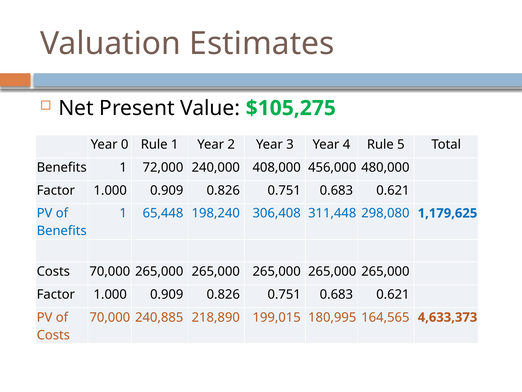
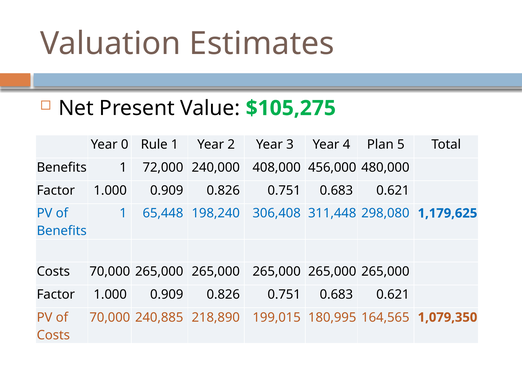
4 Rule: Rule -> Plan (380, 144)
4,633,373: 4,633,373 -> 1,079,350 (448, 317)
